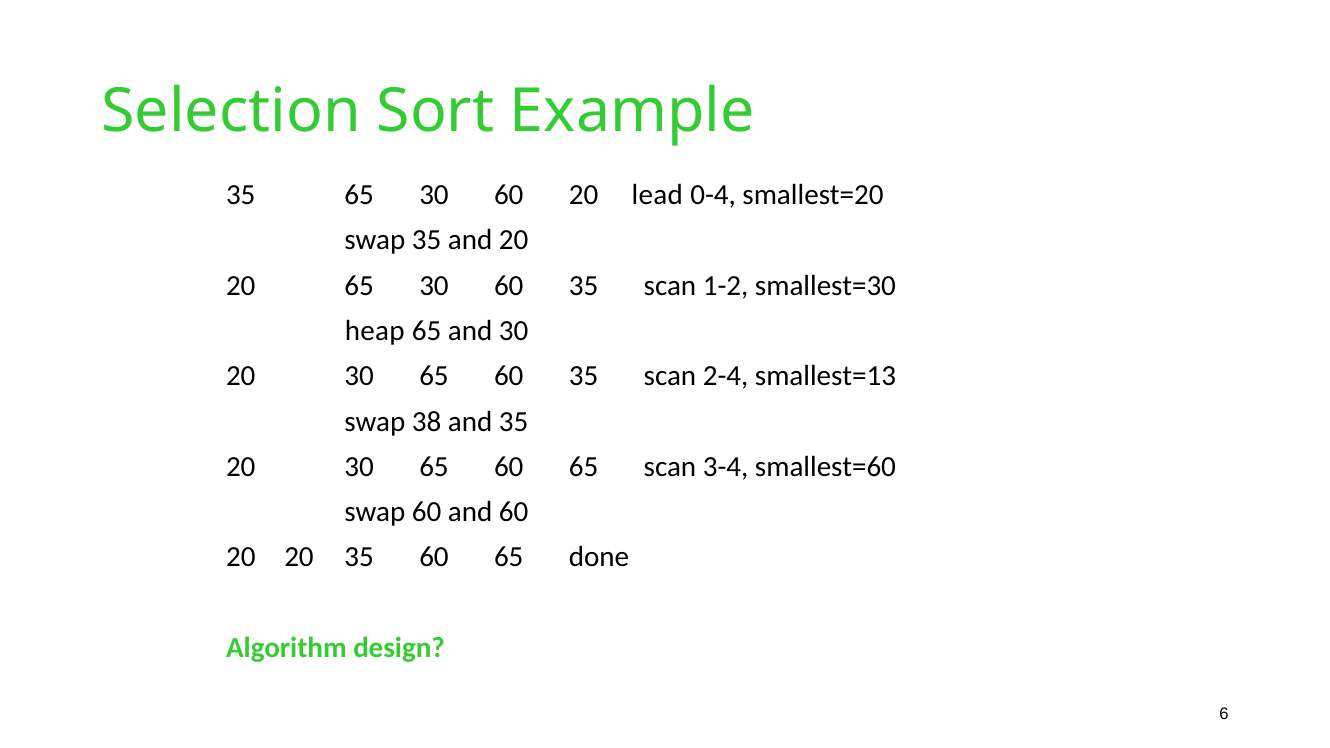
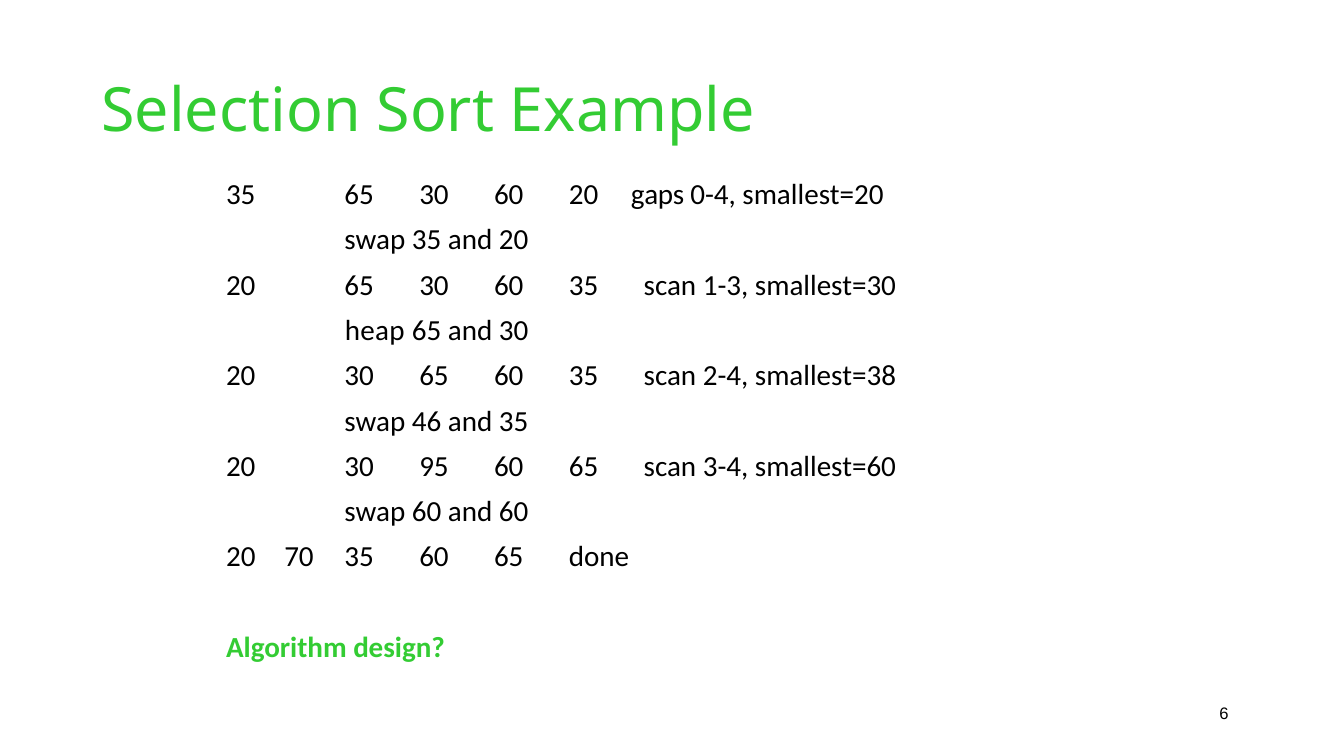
lead: lead -> gaps (658, 195)
1-2: 1-2 -> 1-3 (726, 286)
smallest=13: smallest=13 -> smallest=38 (825, 376)
38: 38 -> 46 (427, 421)
65: 65 -> 95 (434, 467)
20: 20 -> 70 (299, 557)
